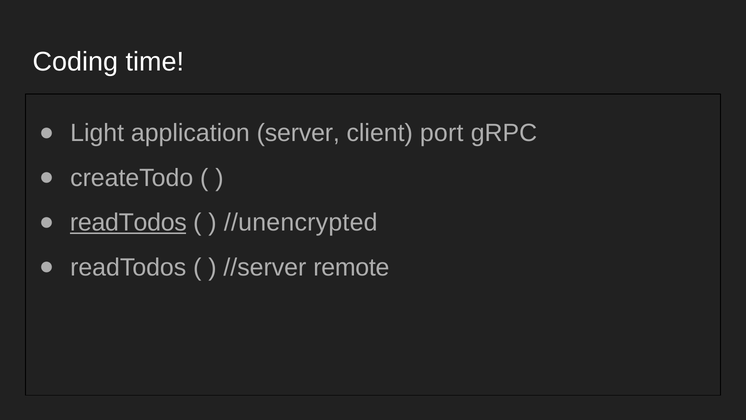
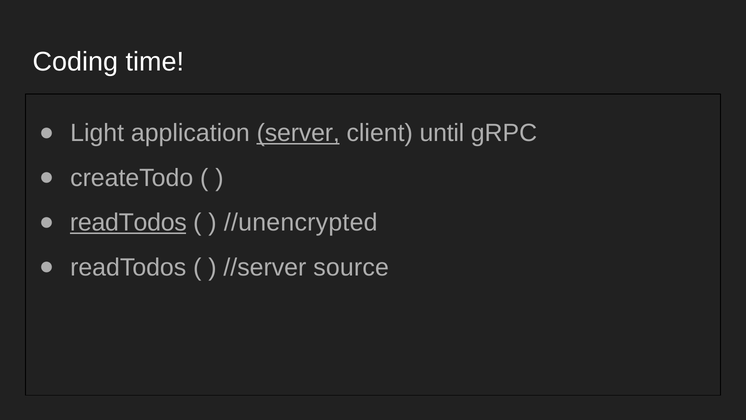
server underline: none -> present (298, 133)
port: port -> until (442, 133)
remote: remote -> source (351, 267)
